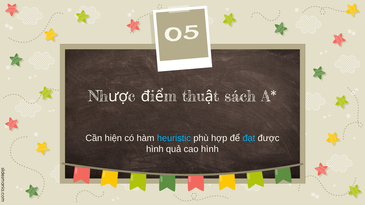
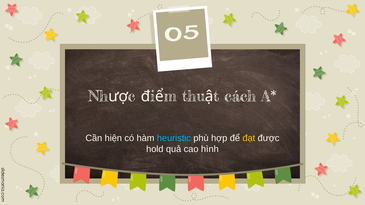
sách: sách -> cách (240, 96)
đạt colour: light blue -> yellow (249, 138)
hình: hình -> hold (155, 149)
